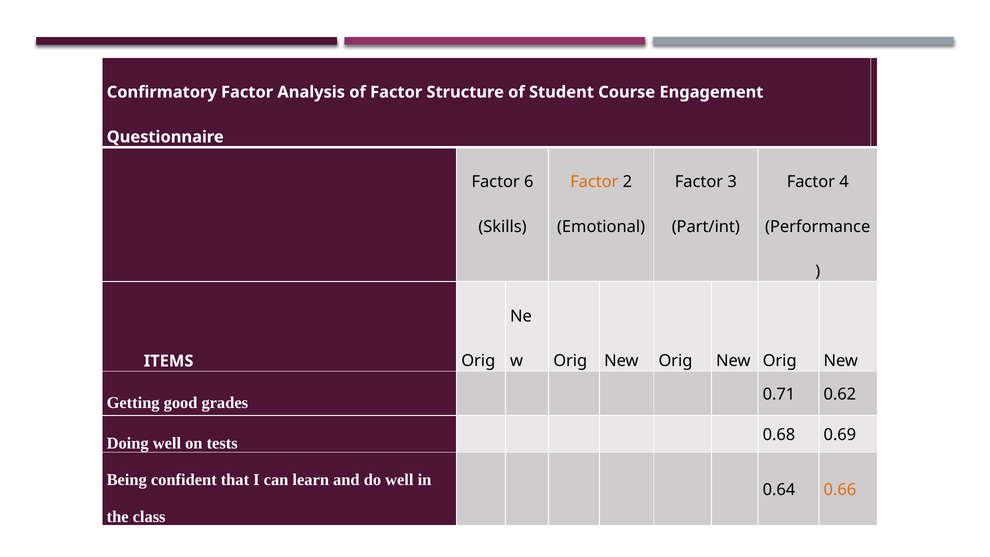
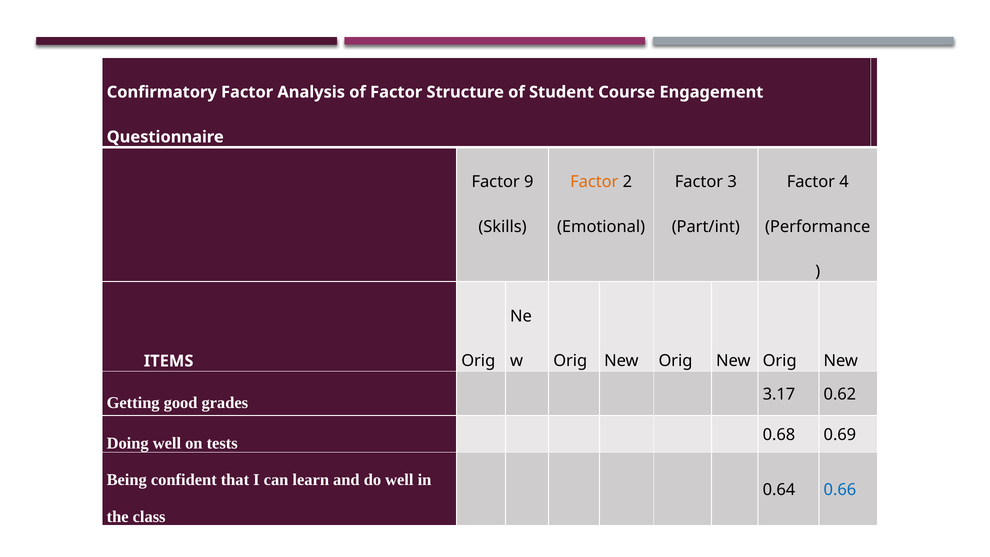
6: 6 -> 9 (529, 182)
0.71: 0.71 -> 3.17 (779, 394)
0.66 colour: orange -> blue (840, 490)
